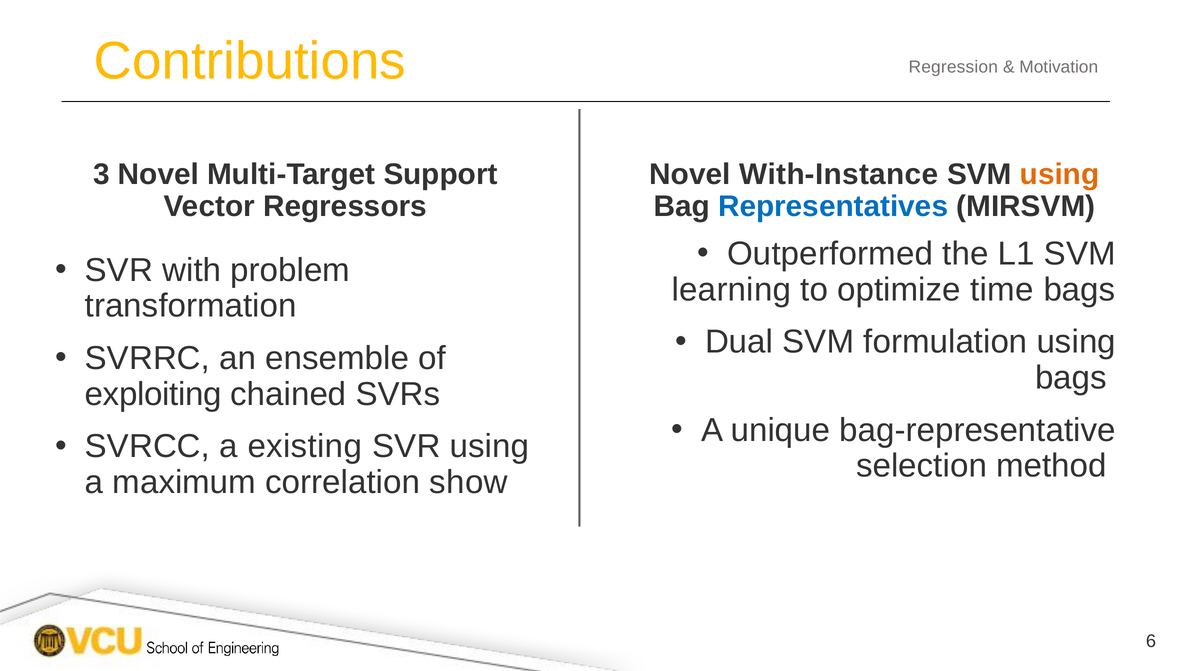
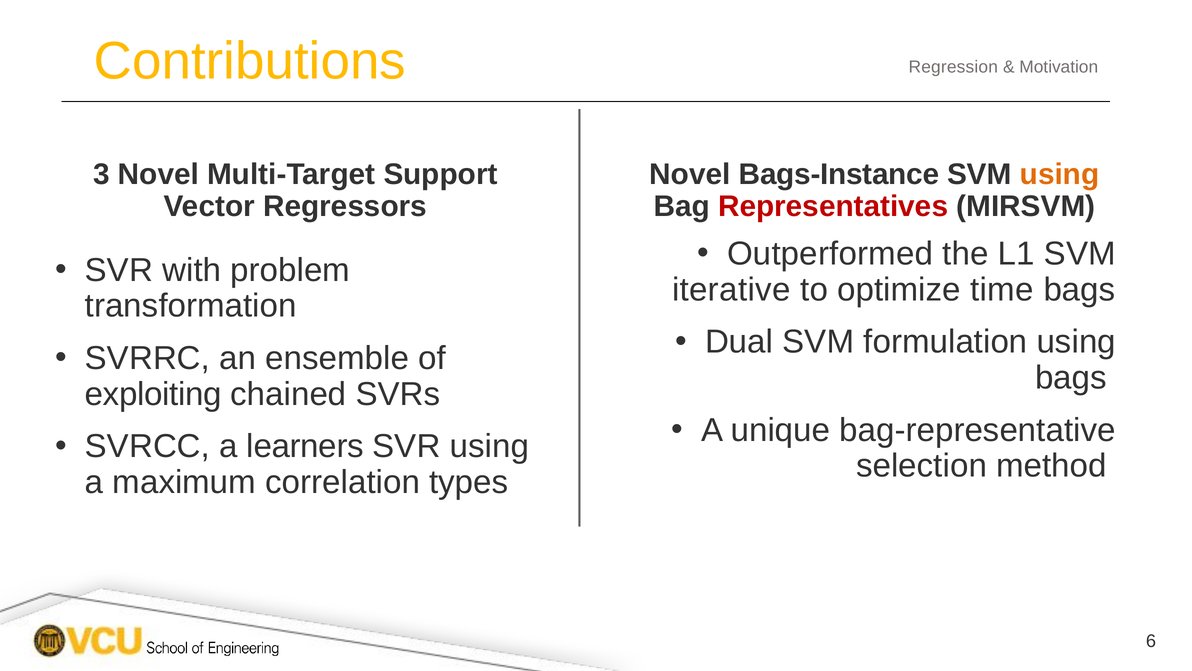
With-Instance: With-Instance -> Bags-Instance (839, 174)
Representatives colour: blue -> red (833, 206)
learning: learning -> iterative (731, 289)
existing: existing -> learners (305, 446)
show: show -> types (469, 482)
